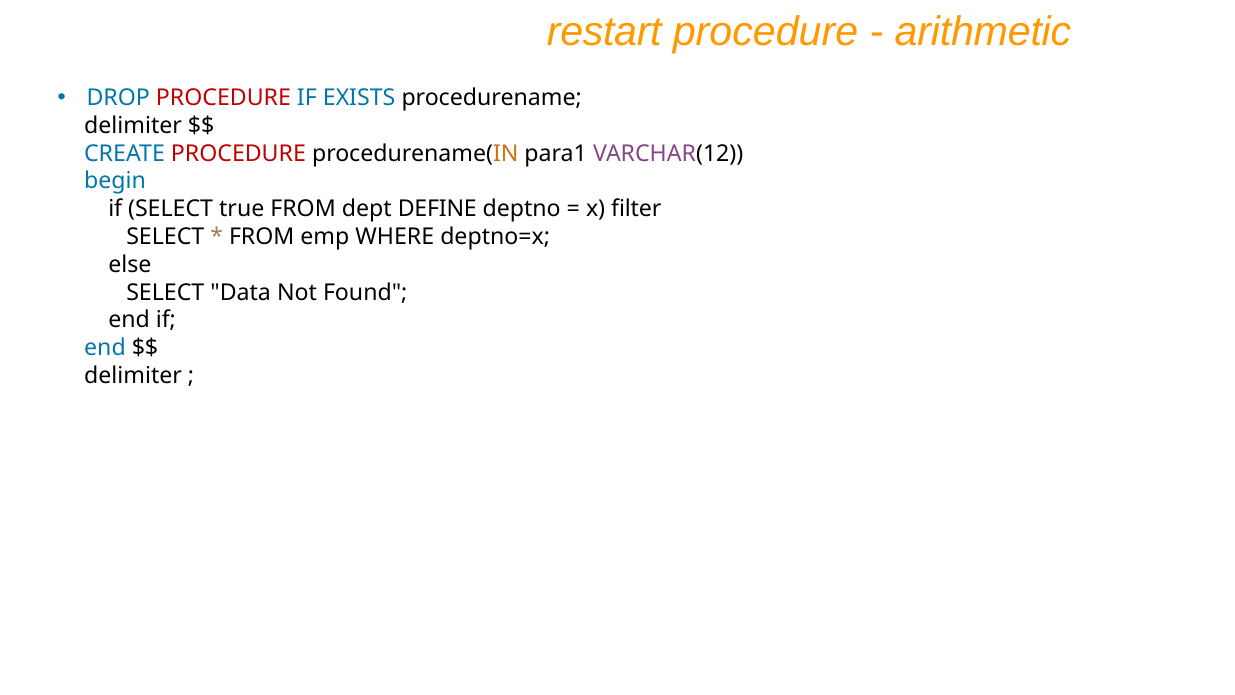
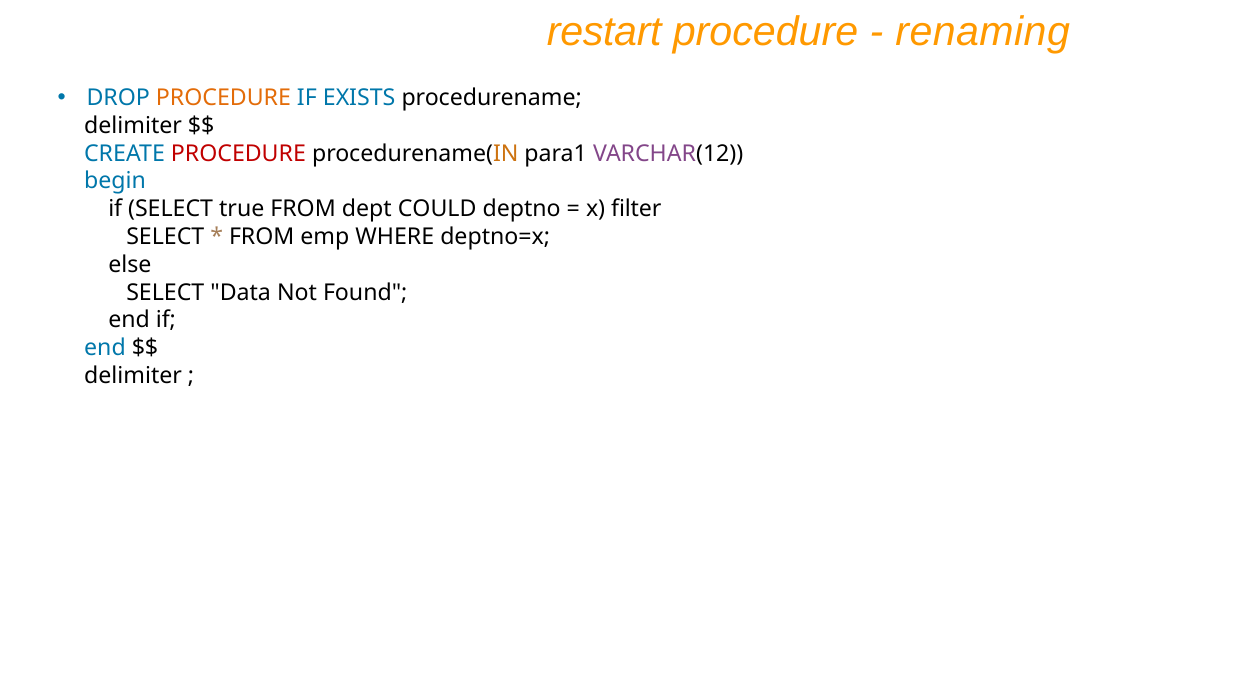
arithmetic: arithmetic -> renaming (983, 32)
PROCEDURE colour: red -> orange (223, 98)
DEFINE: DEFINE -> COULD (437, 209)
